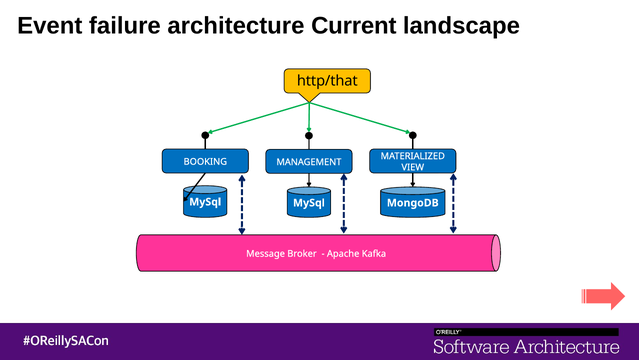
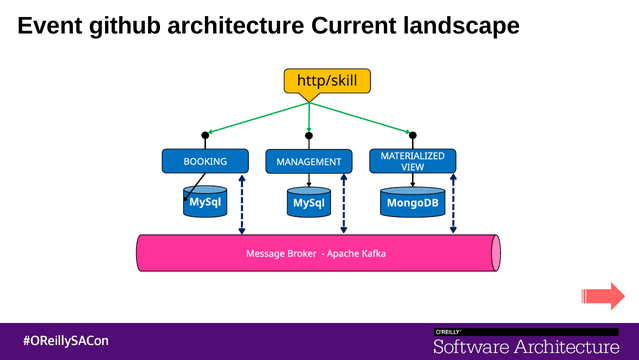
failure: failure -> github (125, 26)
http/that: http/that -> http/skill (327, 81)
